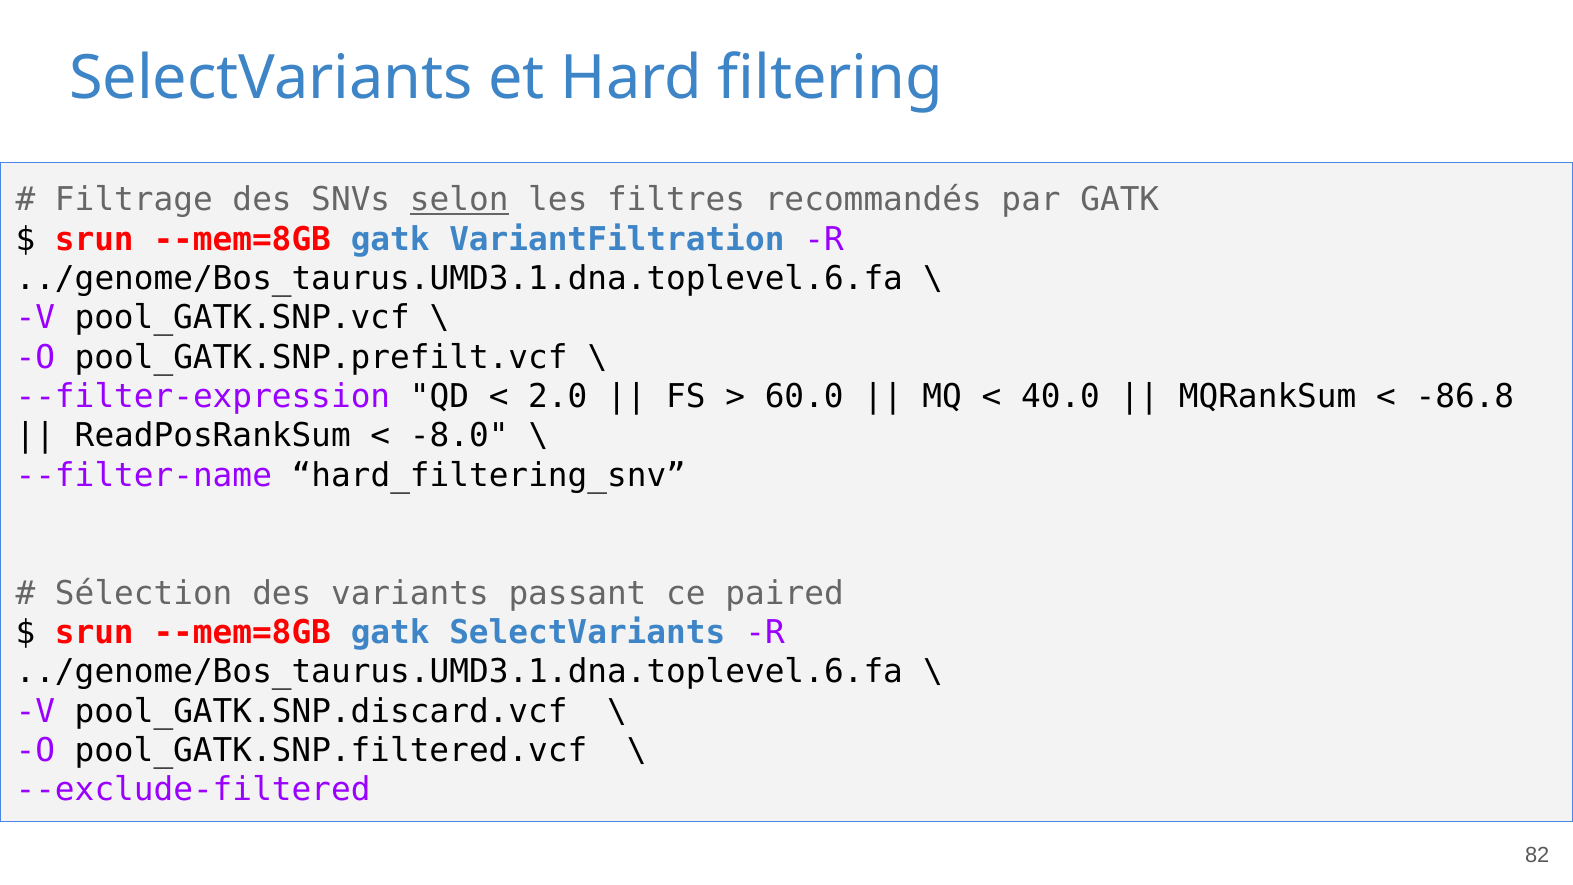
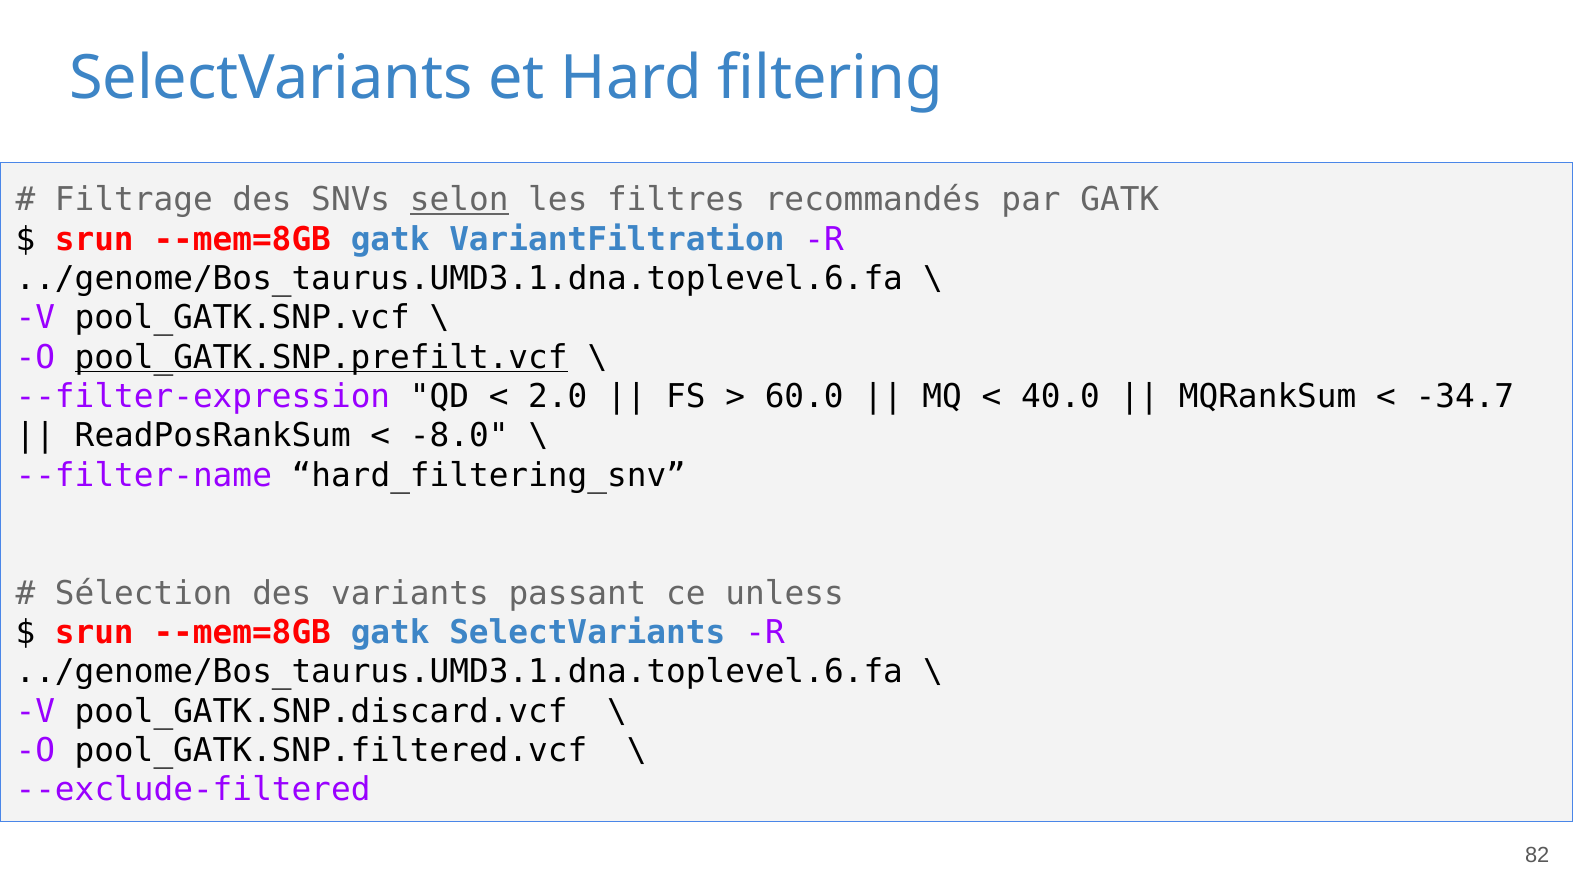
pool_GATK.SNP.prefilt.vcf underline: none -> present (321, 357)
-86.8: -86.8 -> -34.7 (1465, 397)
paired: paired -> unless (785, 593)
